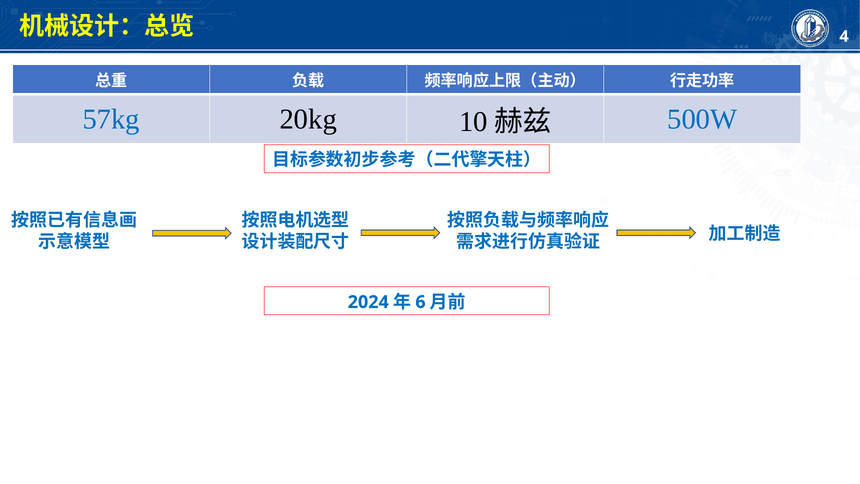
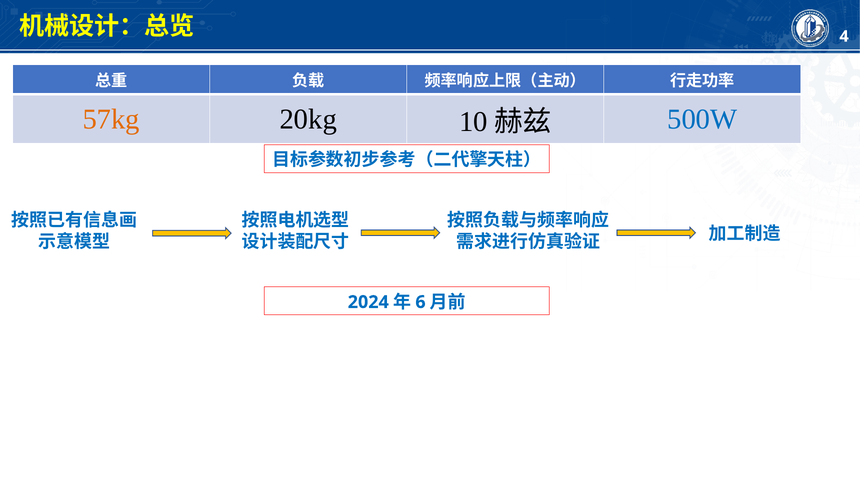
57kg colour: blue -> orange (111, 119)
